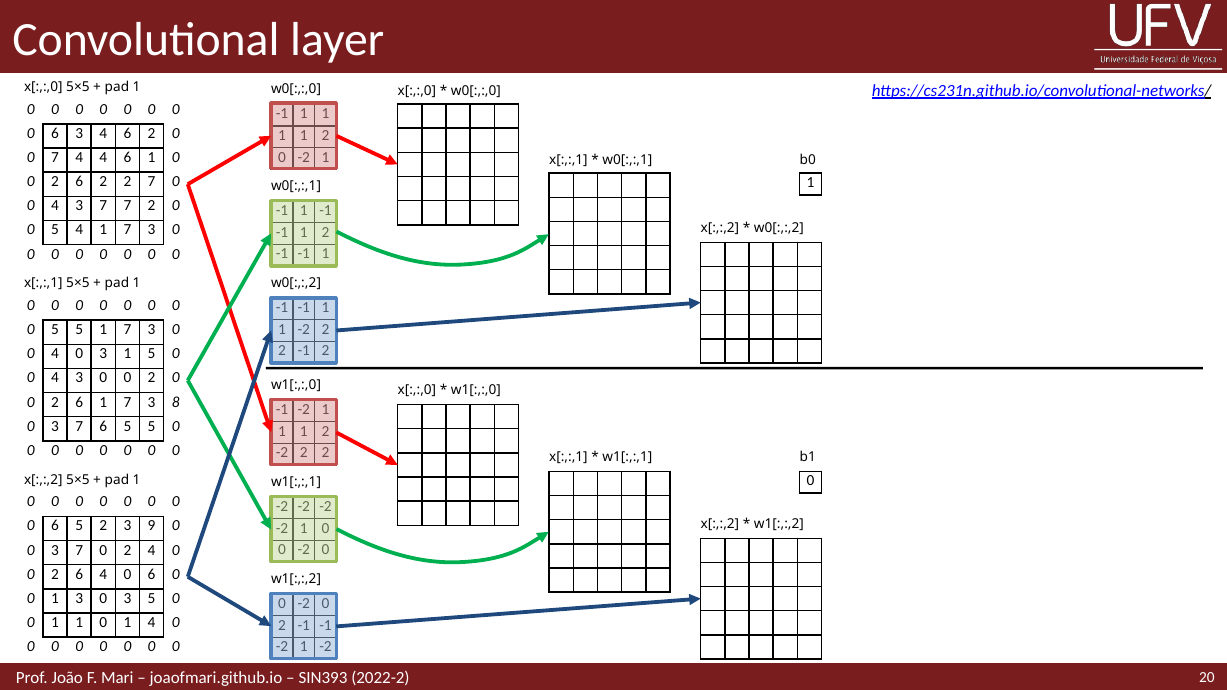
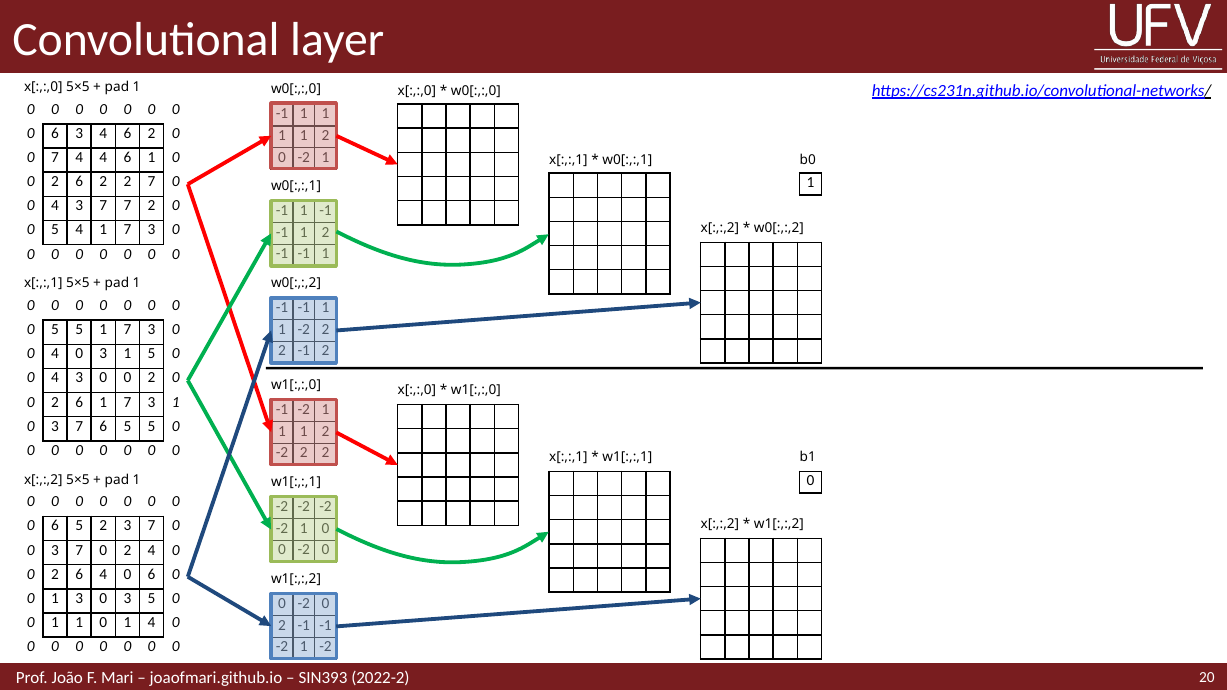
7 3 8: 8 -> 1 (176, 402)
2 3 9: 9 -> 7 (152, 526)
